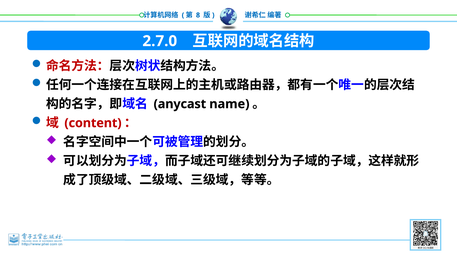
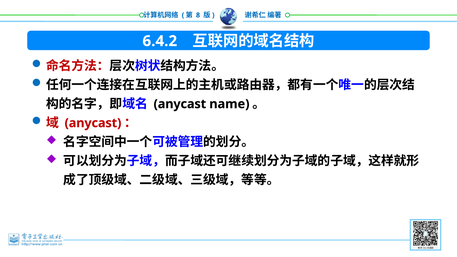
2.7.0: 2.7.0 -> 6.4.2 (160, 41)
content: content -> anycast (93, 123)
